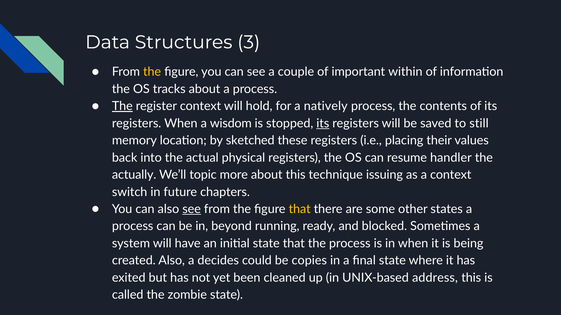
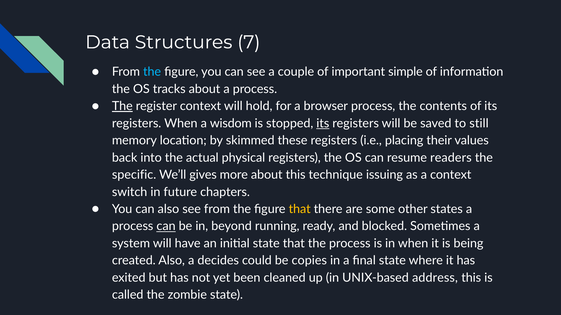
3: 3 -> 7 (249, 42)
the colour: yellow -> light blue (152, 72)
within: within -> simple (405, 72)
natively: natively -> browser (326, 106)
sketched: sketched -> skimmed (250, 141)
handler: handler -> readers (451, 158)
actually: actually -> specific (134, 175)
topic: topic -> gives (203, 175)
see underline: present -> none (192, 209)
can underline: none -> present (166, 227)
